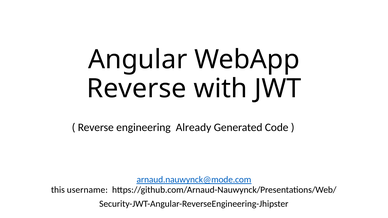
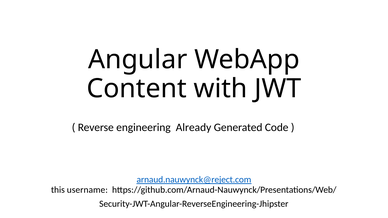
Reverse: Reverse -> Content (137, 89)
arnaud.nauwynck@mode.com: arnaud.nauwynck@mode.com -> arnaud.nauwynck@reject.com (194, 180)
